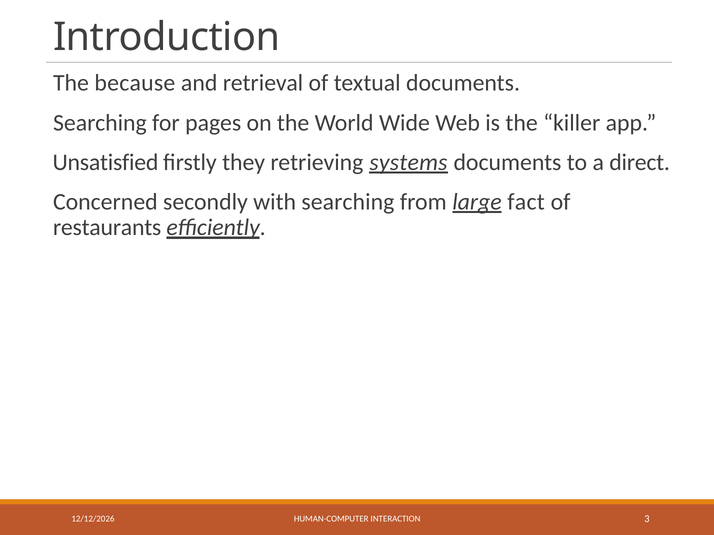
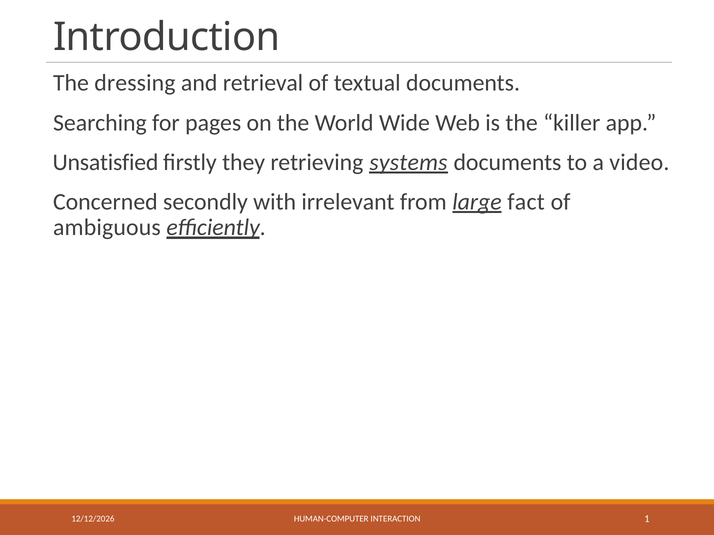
because: because -> dressing (135, 83)
direct: direct -> video (639, 162)
with searching: searching -> irrelevant (348, 202)
restaurants: restaurants -> ambiguous (107, 228)
3: 3 -> 1 (647, 519)
